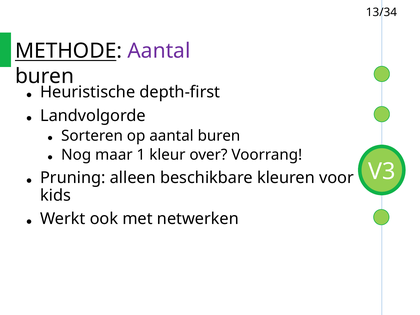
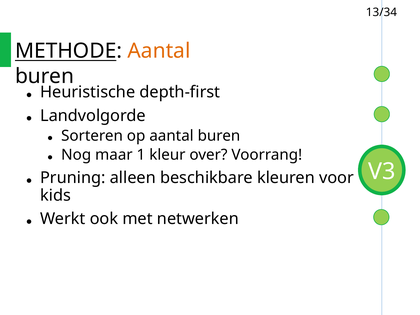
Aantal colour: purple -> orange (159, 51)
